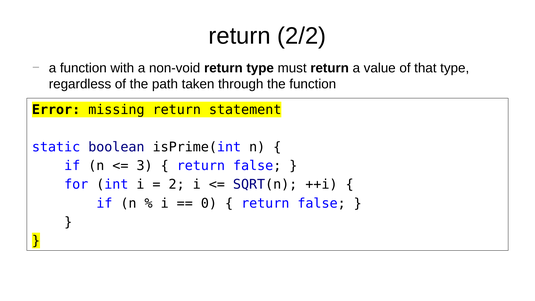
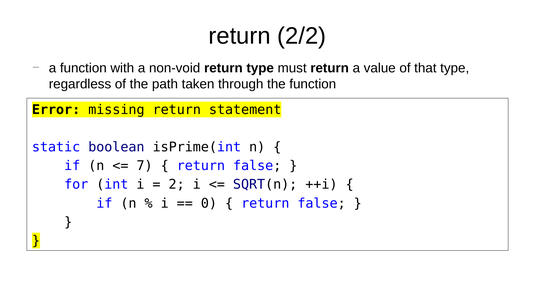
3: 3 -> 7 (145, 166)
